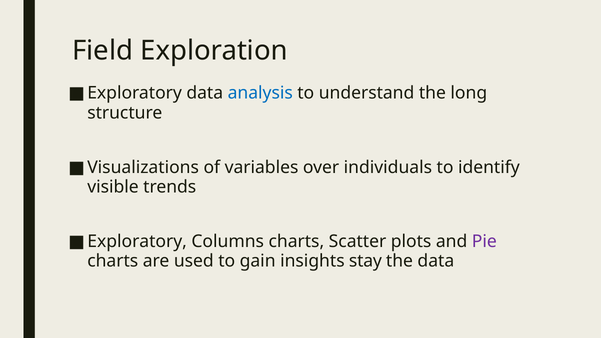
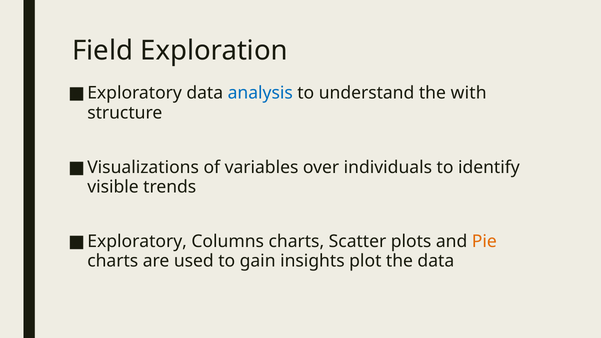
long: long -> with (469, 93)
Pie colour: purple -> orange (484, 242)
stay: stay -> plot (365, 261)
